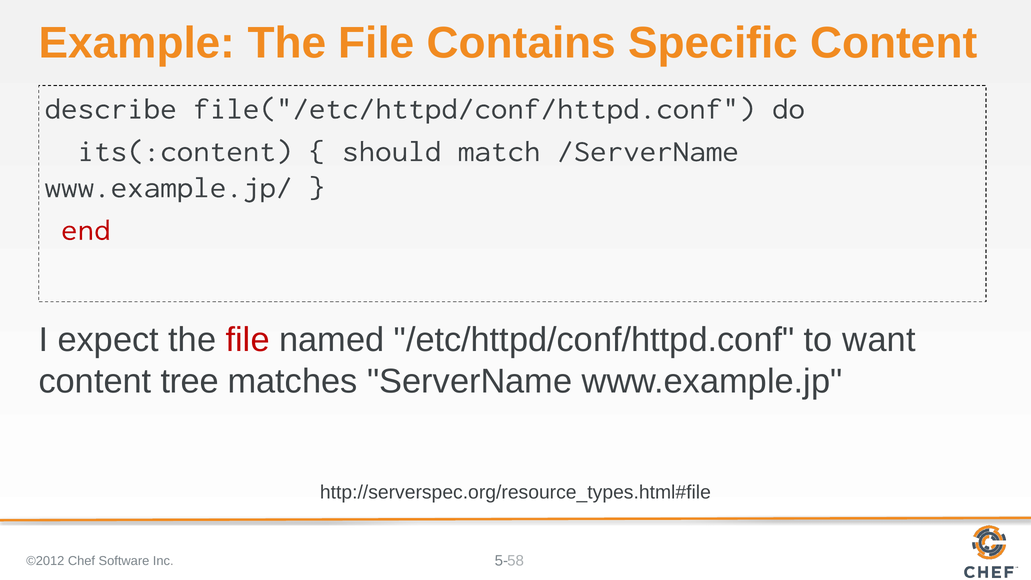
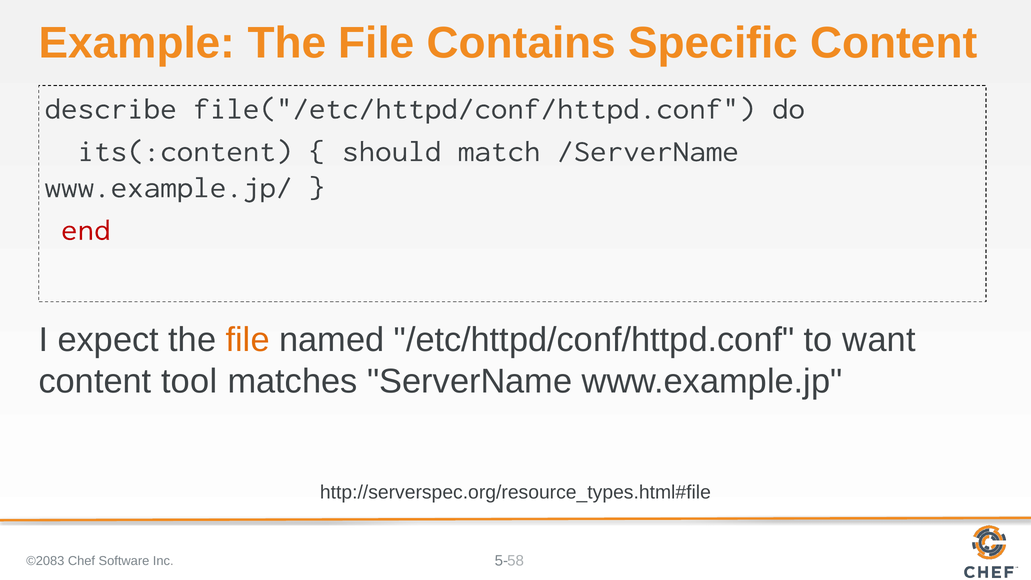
file colour: red -> orange (248, 340)
tree: tree -> tool (189, 381)
©2012: ©2012 -> ©2083 (45, 561)
